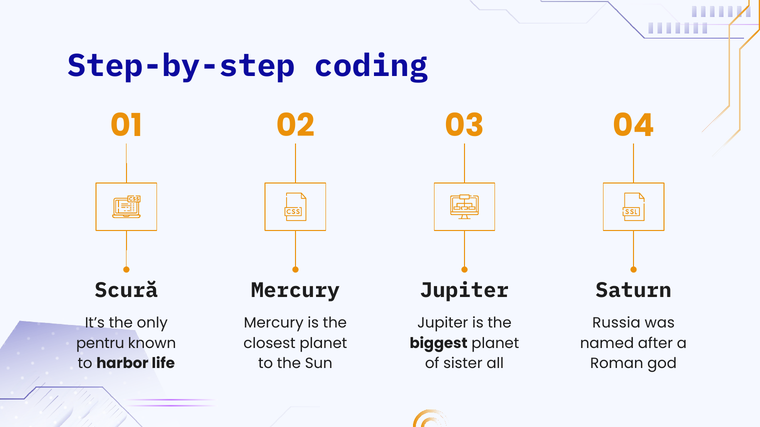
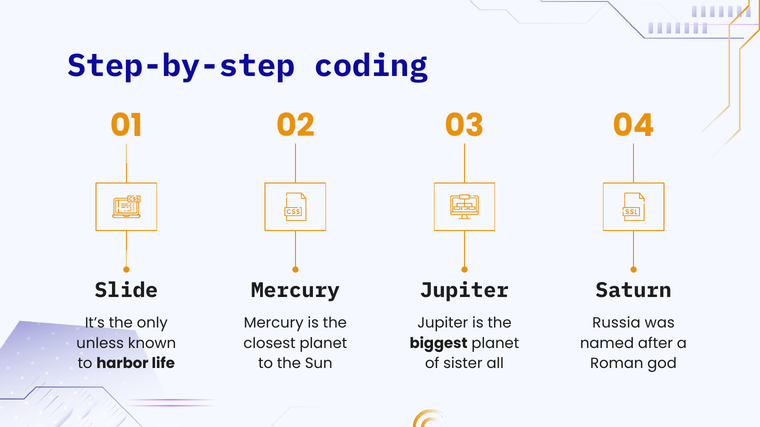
Scură: Scură -> Slide (126, 291)
pentru: pentru -> unless (100, 344)
